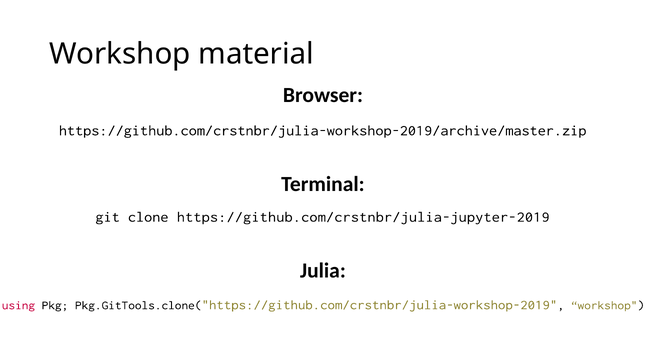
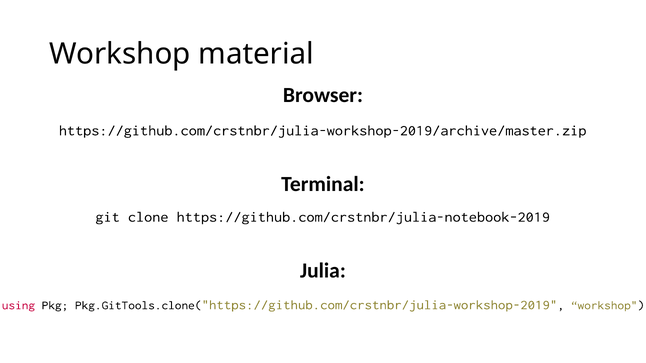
https://github.com/crstnbr/julia-jupyter-2019: https://github.com/crstnbr/julia-jupyter-2019 -> https://github.com/crstnbr/julia-notebook-2019 (363, 217)
